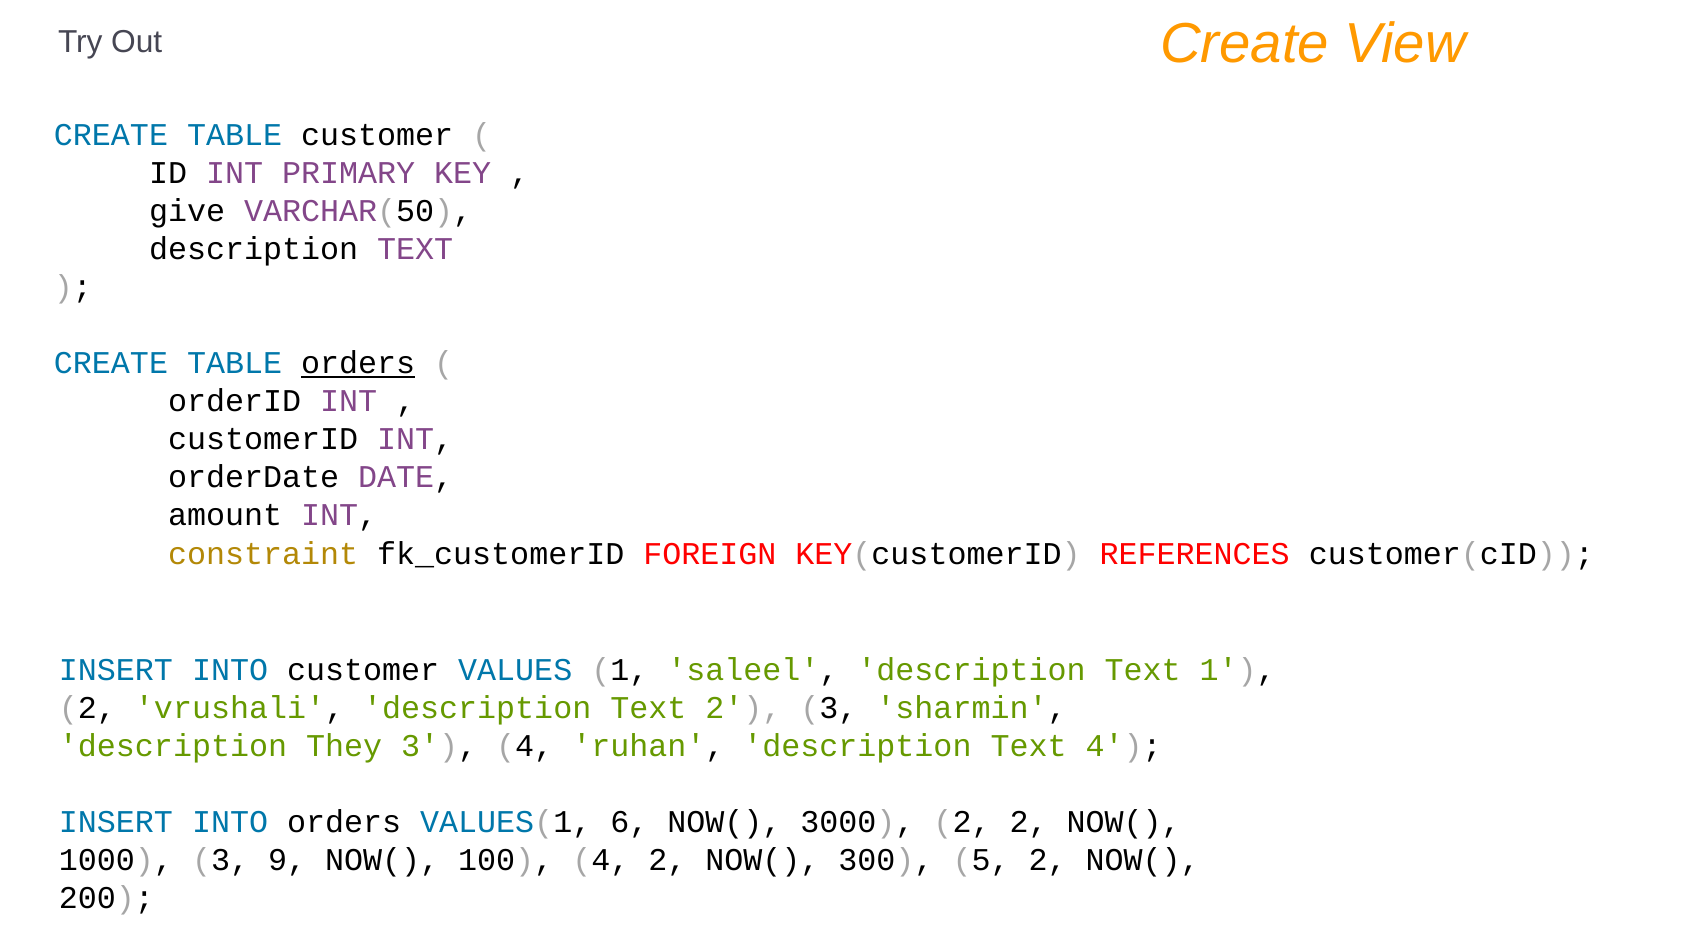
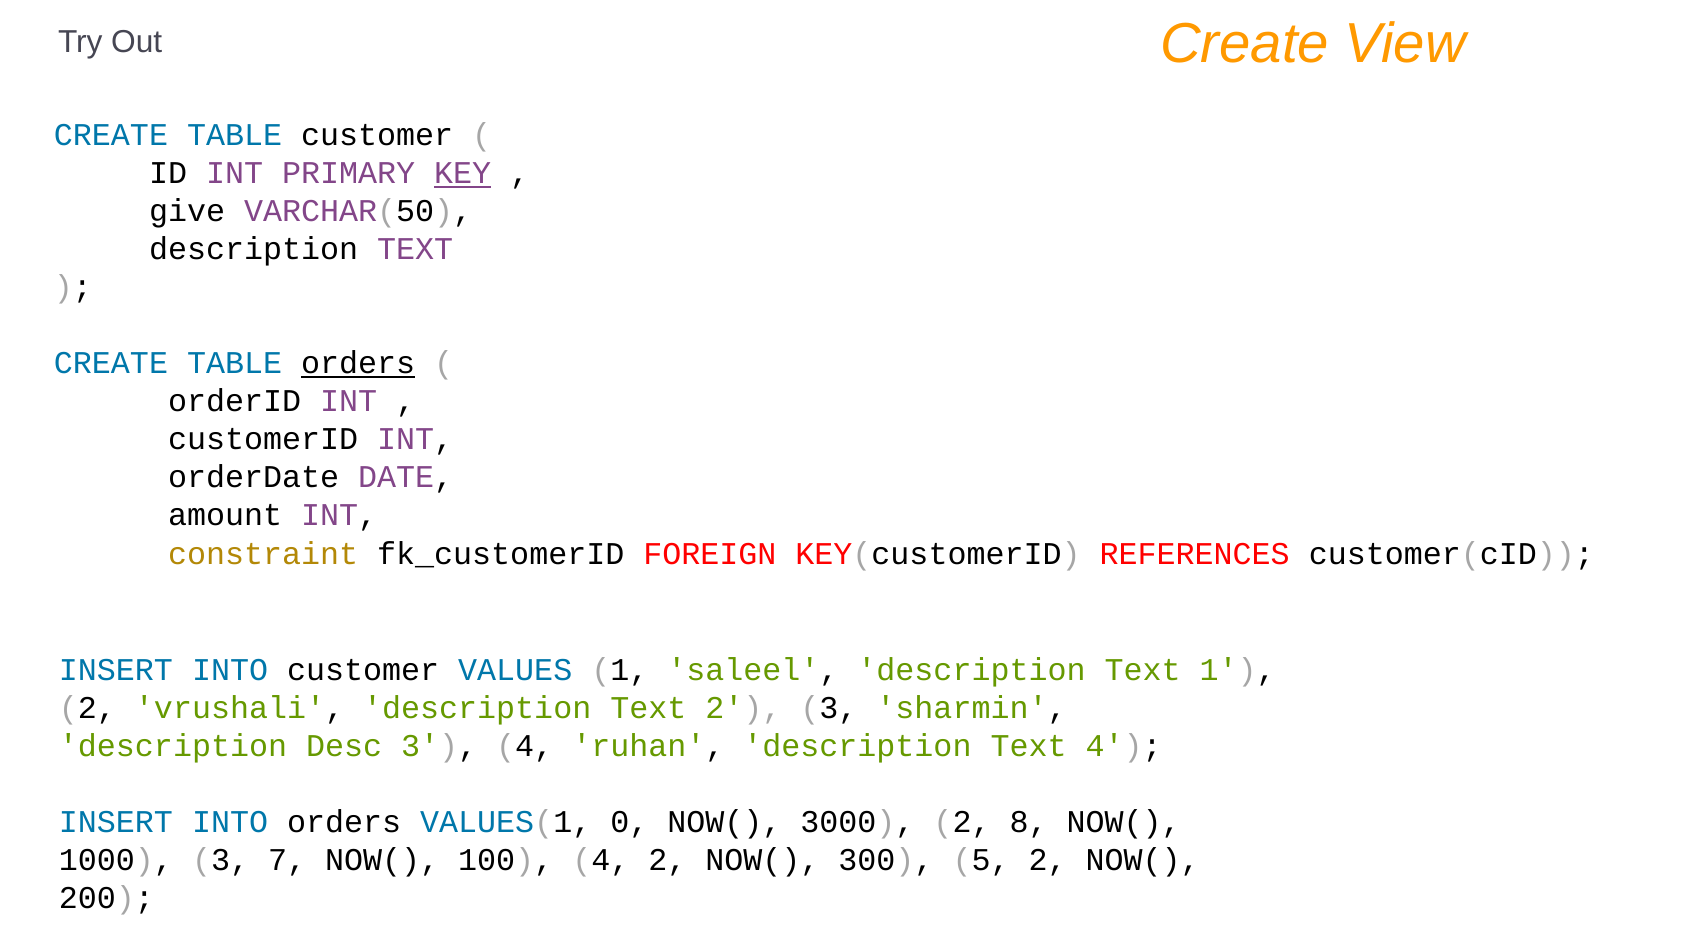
KEY underline: none -> present (463, 173)
They: They -> Desc (344, 745)
6: 6 -> 0 (629, 821)
2 2: 2 -> 8 (1029, 821)
9: 9 -> 7 (287, 859)
